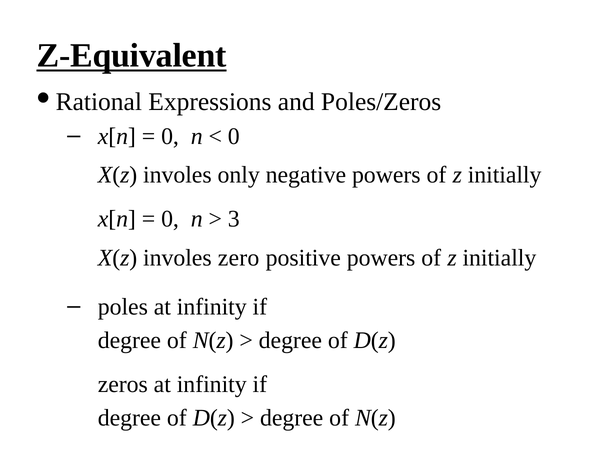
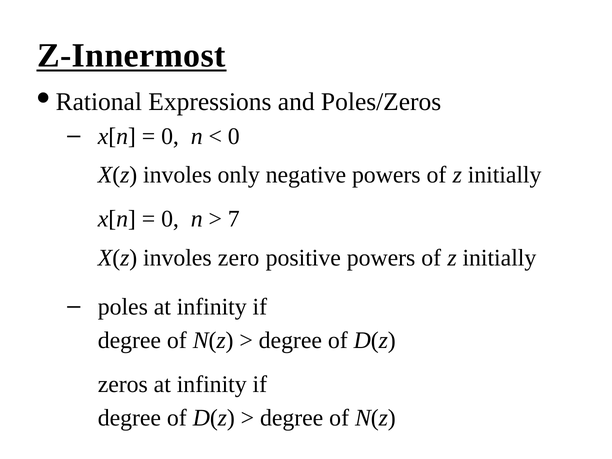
Z-Equivalent: Z-Equivalent -> Z-Innermost (131, 55)
3: 3 -> 7 (234, 219)
